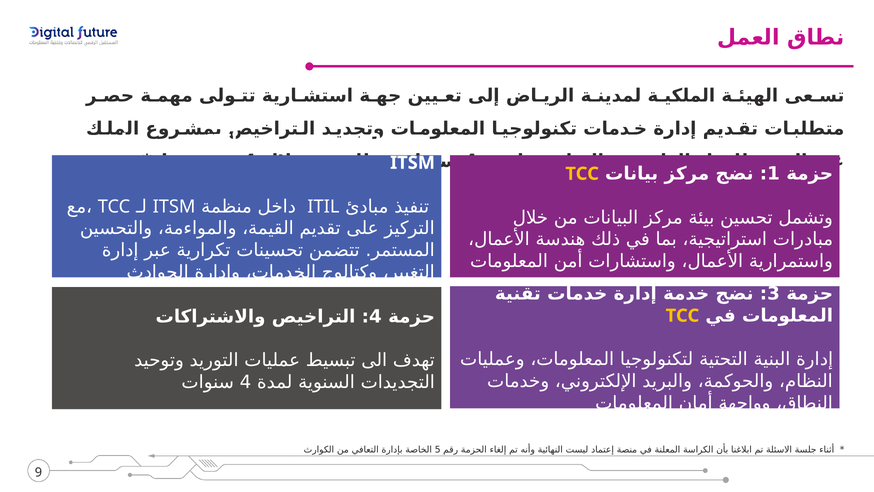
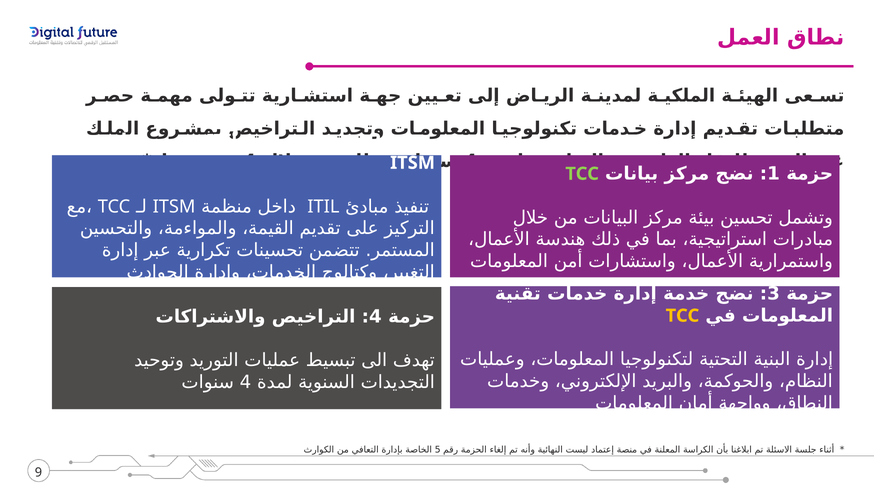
TCC colour: yellow -> light green (582, 174)
